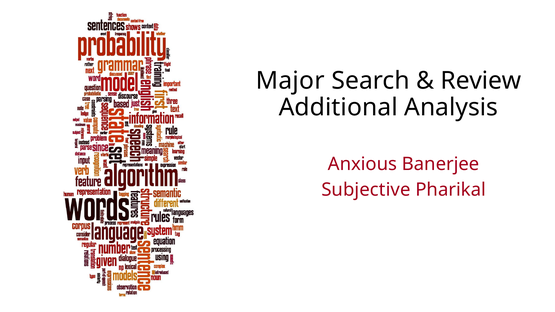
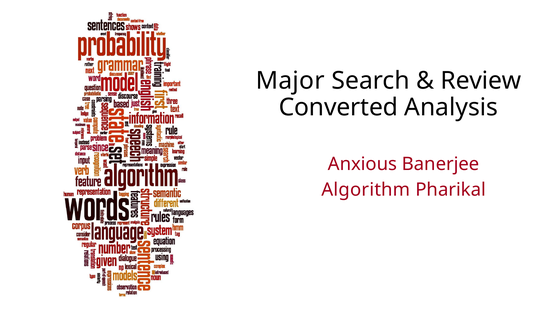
Additional: Additional -> Converted (338, 107)
Subjective: Subjective -> Algorithm (366, 190)
